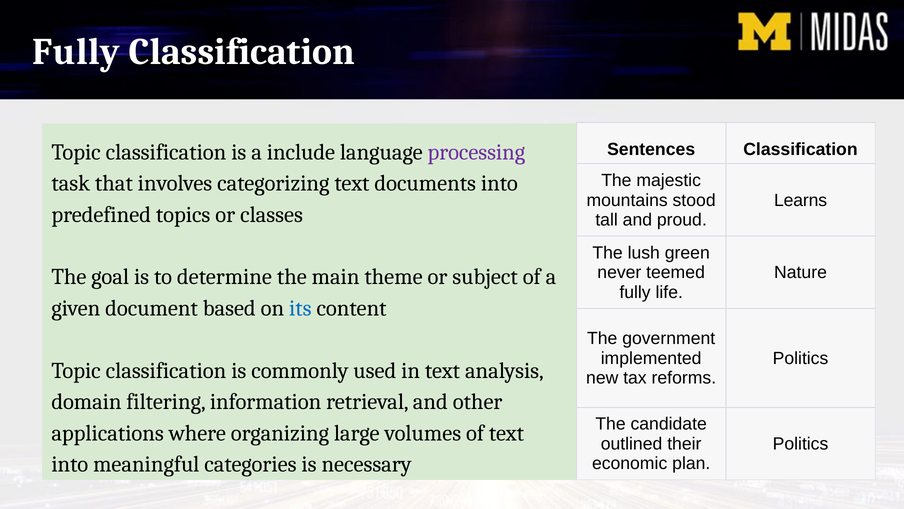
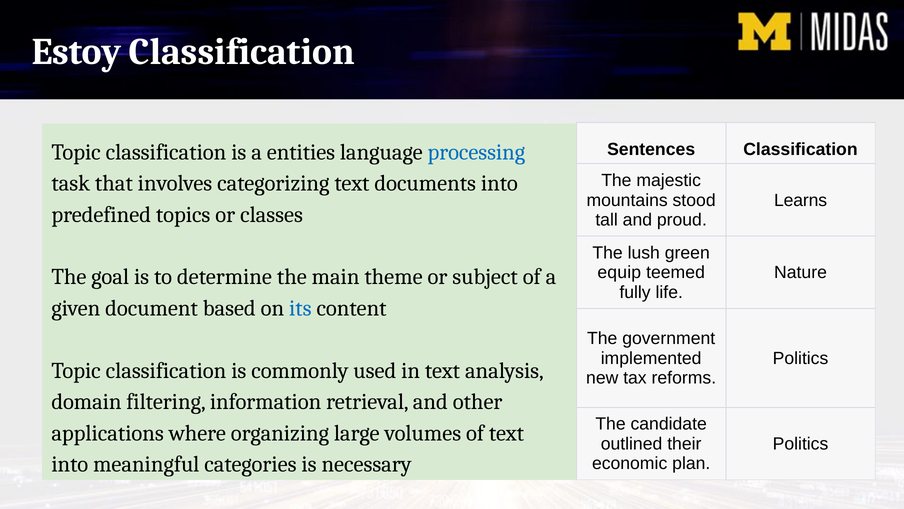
Fully: Fully -> Estoy (76, 52)
include: include -> entities (301, 152)
processing colour: purple -> blue (476, 152)
never: never -> equip (619, 272)
